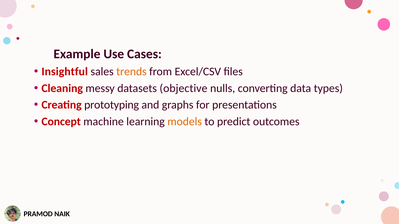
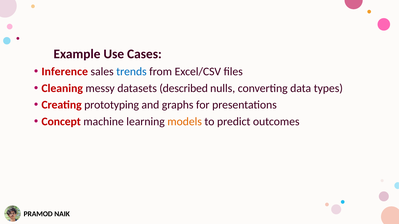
Insightful: Insightful -> Inference (65, 72)
trends colour: orange -> blue (131, 72)
objective: objective -> described (184, 88)
